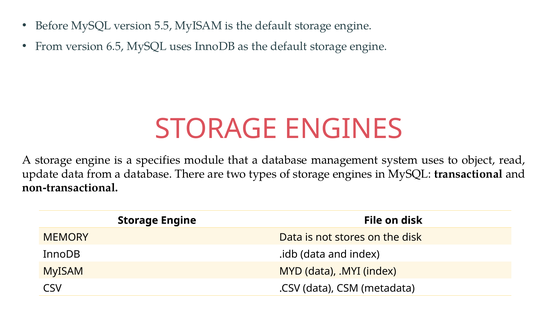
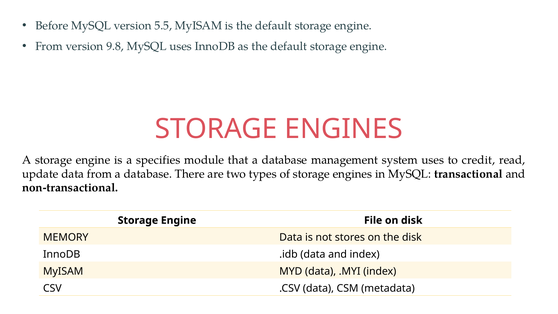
6.5: 6.5 -> 9.8 (115, 46)
object: object -> credit (479, 160)
